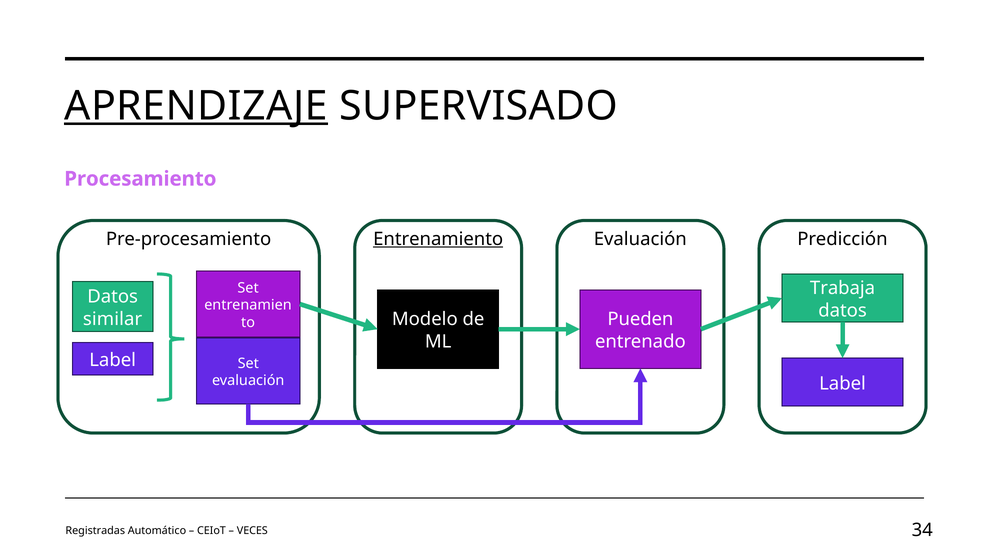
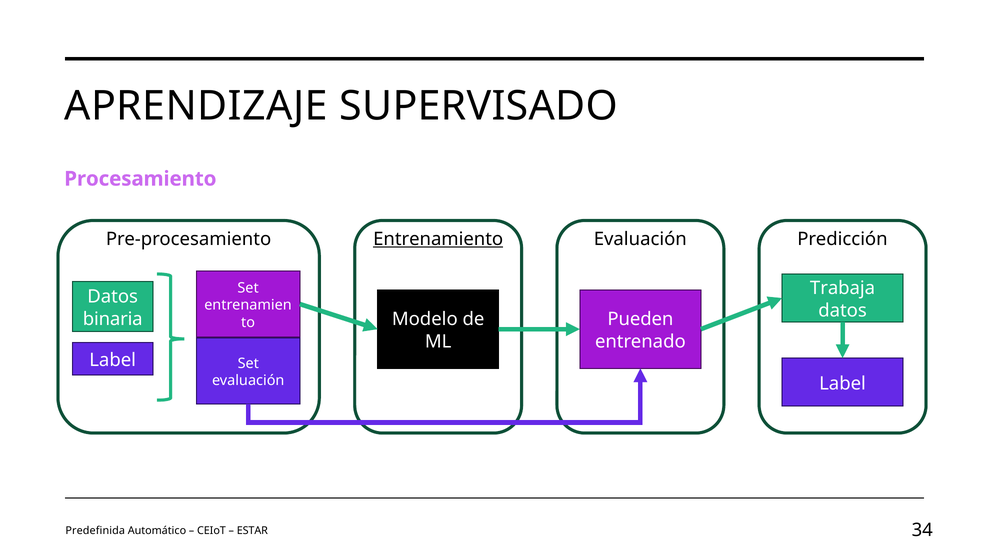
APRENDIZAJE underline: present -> none (196, 106)
similar: similar -> binaria (113, 319)
Registradas: Registradas -> Predefinida (95, 531)
VECES: VECES -> ESTAR (252, 531)
